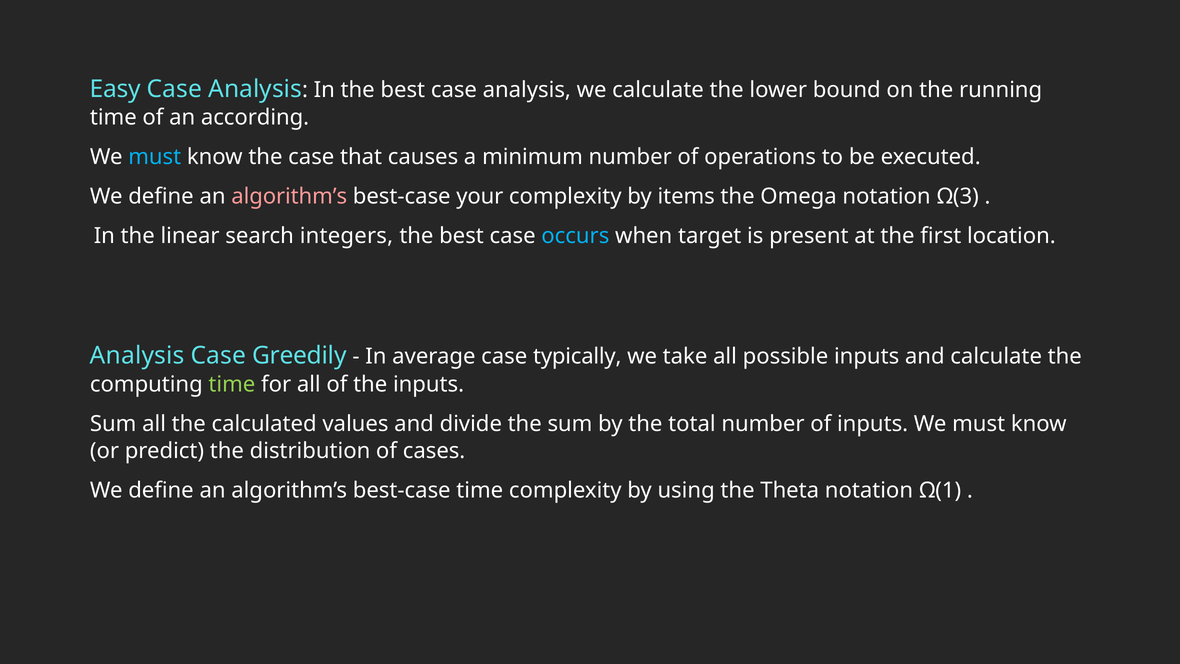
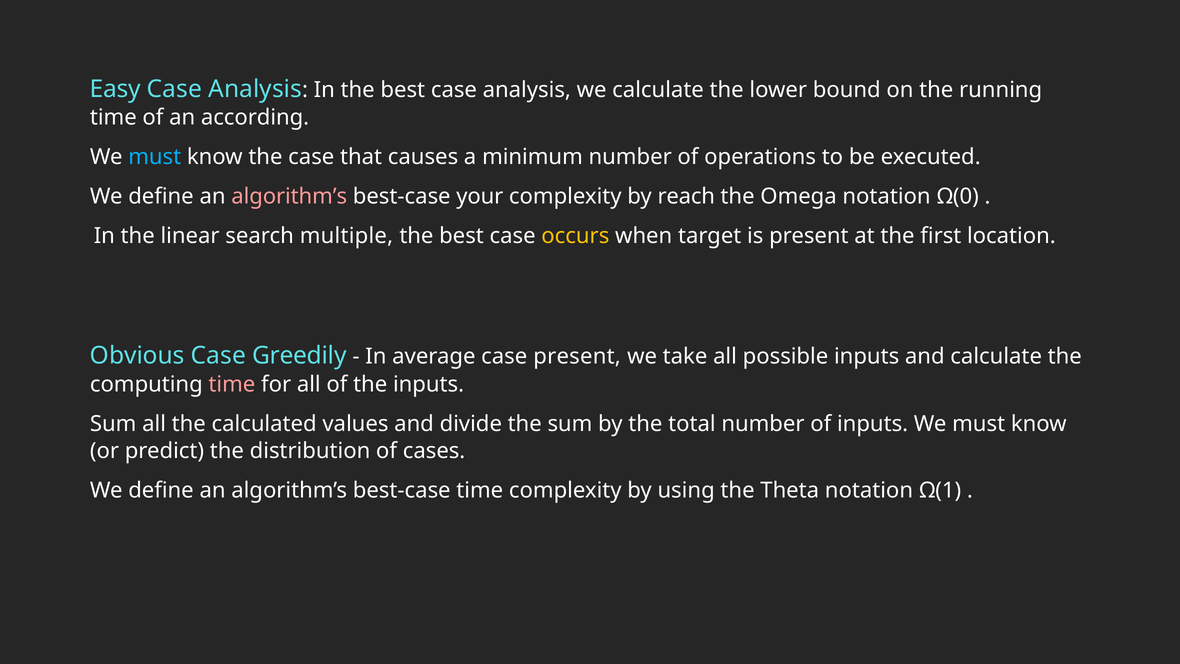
items: items -> reach (686, 196)
Ω(3: Ω(3 -> Ω(0 (958, 196)
integers: integers -> multiple (346, 236)
occurs colour: light blue -> yellow (575, 236)
Analysis: Analysis -> Obvious (137, 356)
case typically: typically -> present (577, 356)
time colour: light green -> pink (232, 384)
